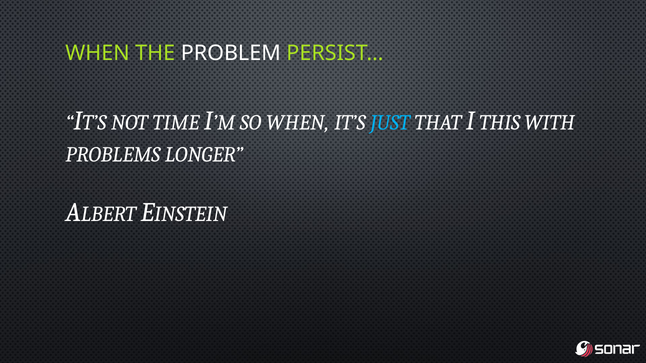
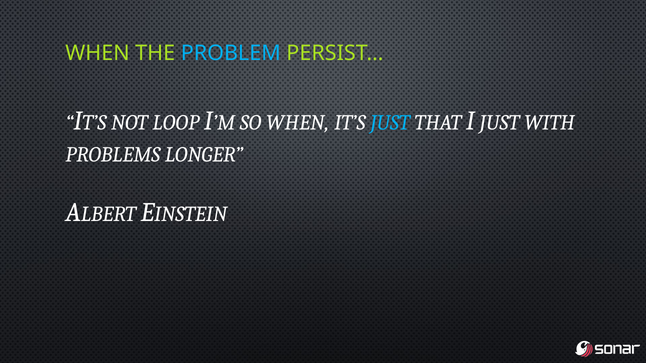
PROBLEM colour: white -> light blue (231, 53)
TIME: TIME -> LOOP (176, 123)
I THIS: THIS -> JUST (499, 123)
